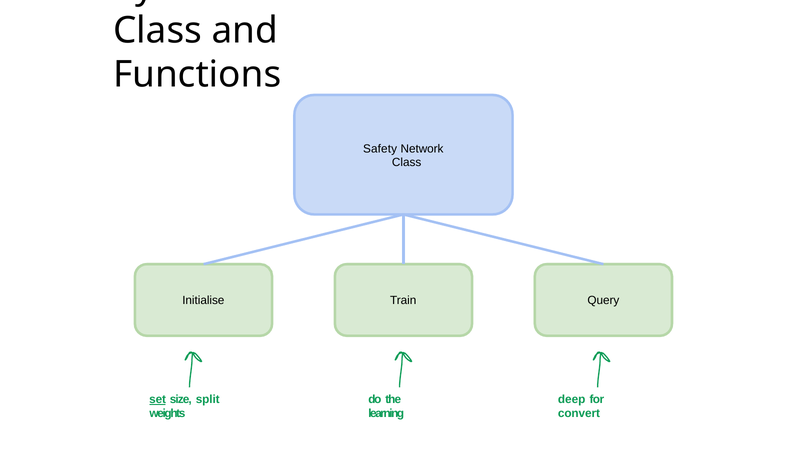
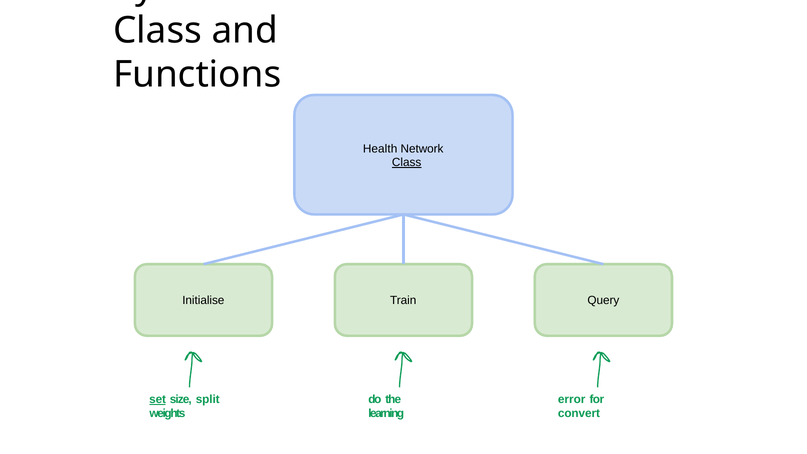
Safety: Safety -> Health (380, 149)
Class underline: none -> present (407, 162)
deep: deep -> error (572, 399)
